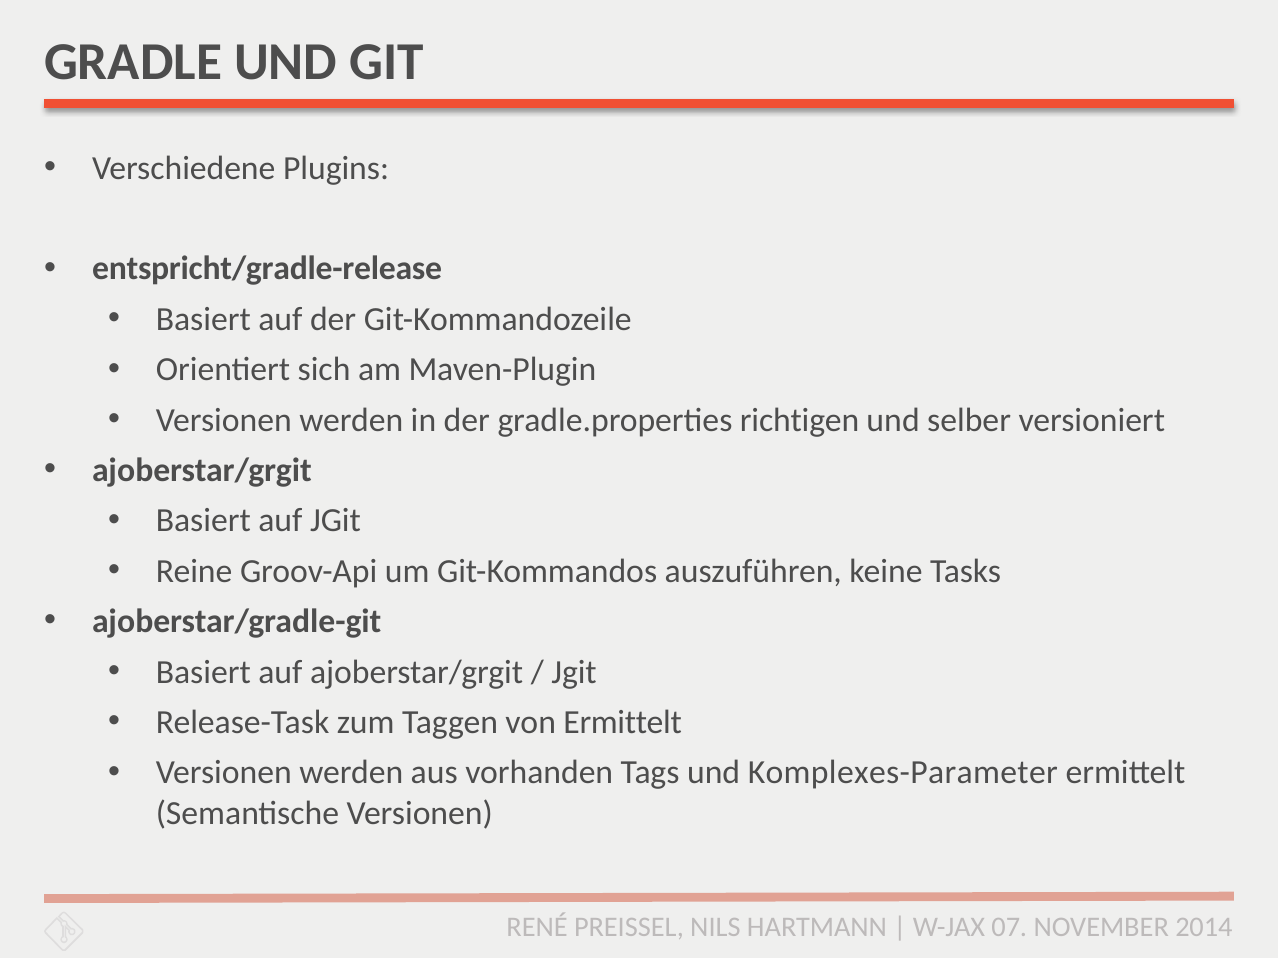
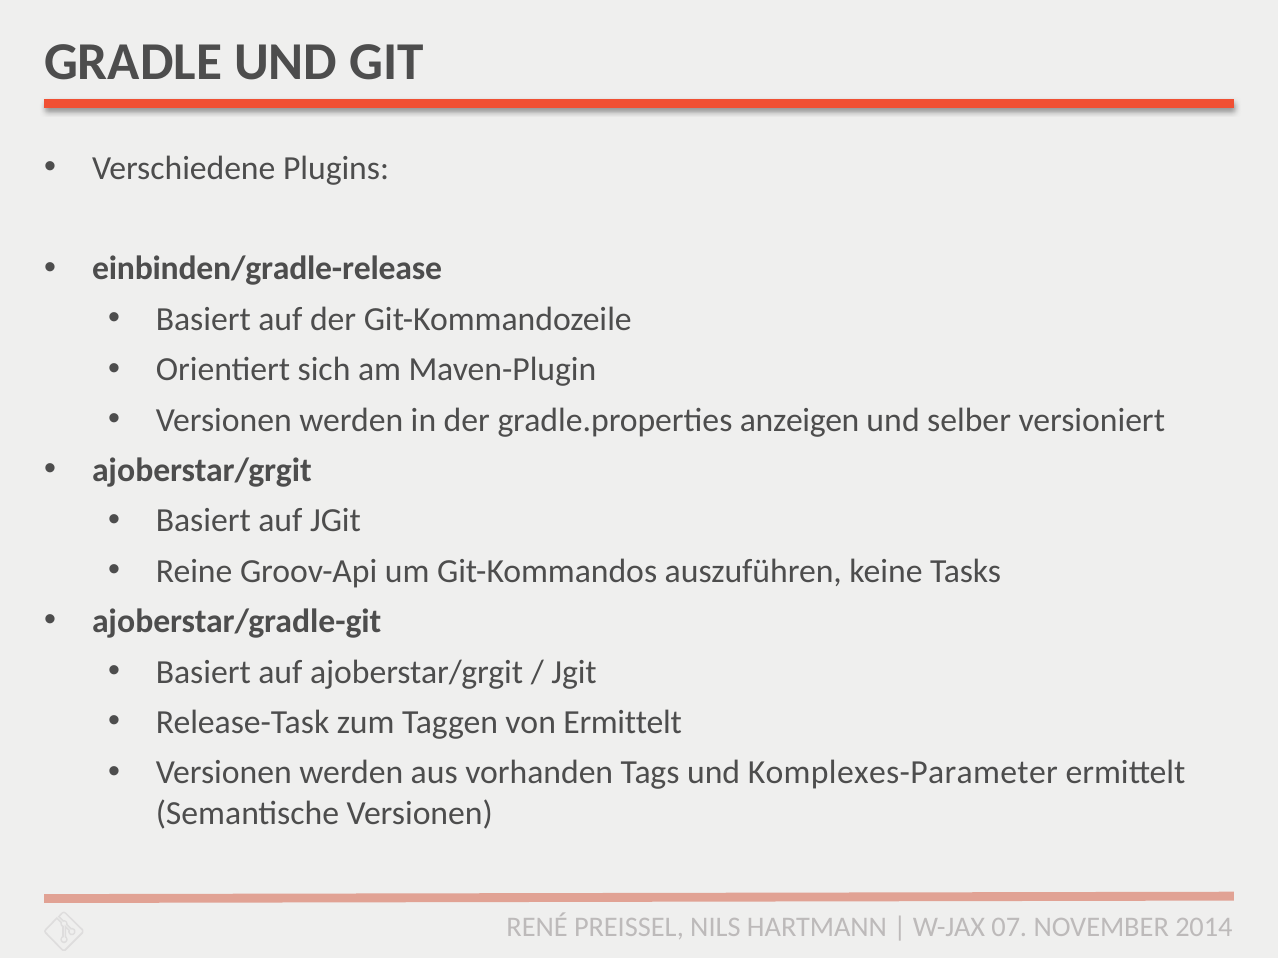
entspricht/gradle-release: entspricht/gradle-release -> einbinden/gradle-release (267, 269)
richtigen: richtigen -> anzeigen (800, 420)
